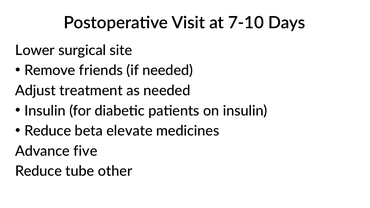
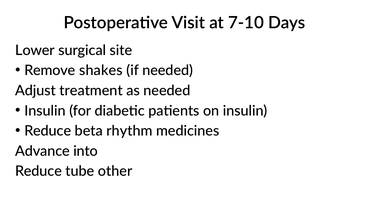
friends: friends -> shakes (101, 71)
elevate: elevate -> rhythm (129, 131)
five: five -> into (86, 151)
